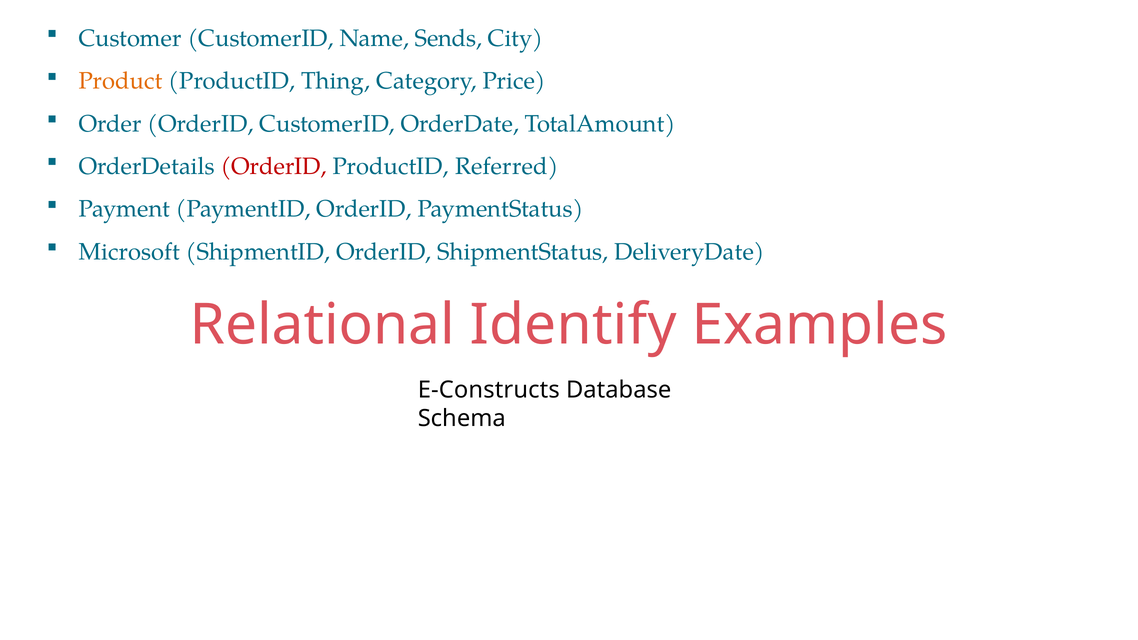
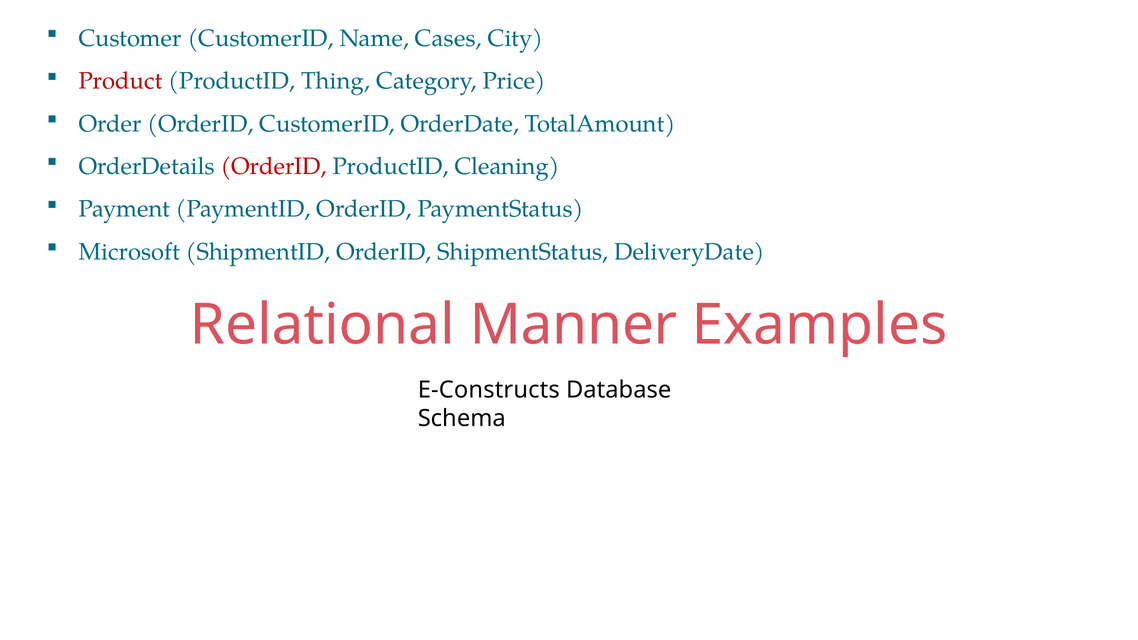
Sends: Sends -> Cases (448, 38)
Product colour: orange -> red (121, 81)
Referred: Referred -> Cleaning (507, 166)
Identify: Identify -> Manner (573, 325)
